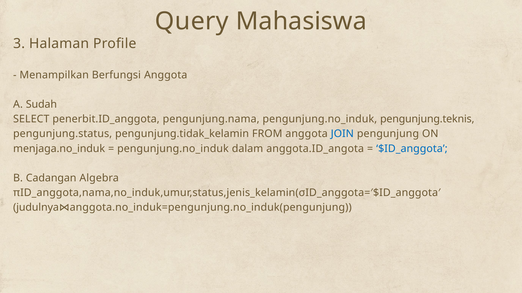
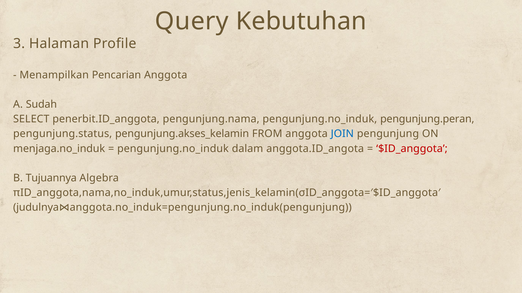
Mahasiswa: Mahasiswa -> Kebutuhan (301, 21)
Berfungsi: Berfungsi -> Pencarian (116, 75)
pengunjung.teknis: pengunjung.teknis -> pengunjung.peran (427, 119)
pengunjung.tidak_kelamin: pengunjung.tidak_kelamin -> pengunjung.akses_kelamin (182, 134)
$ID_anggota colour: blue -> red (412, 149)
Cadangan: Cadangan -> Tujuannya (51, 178)
